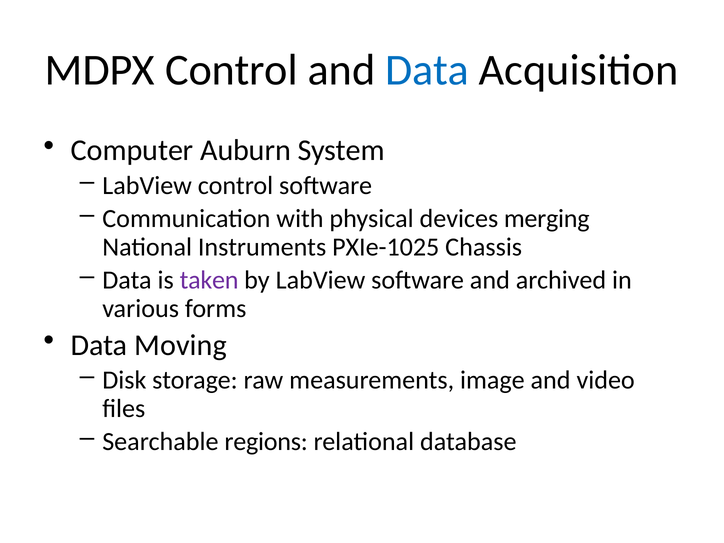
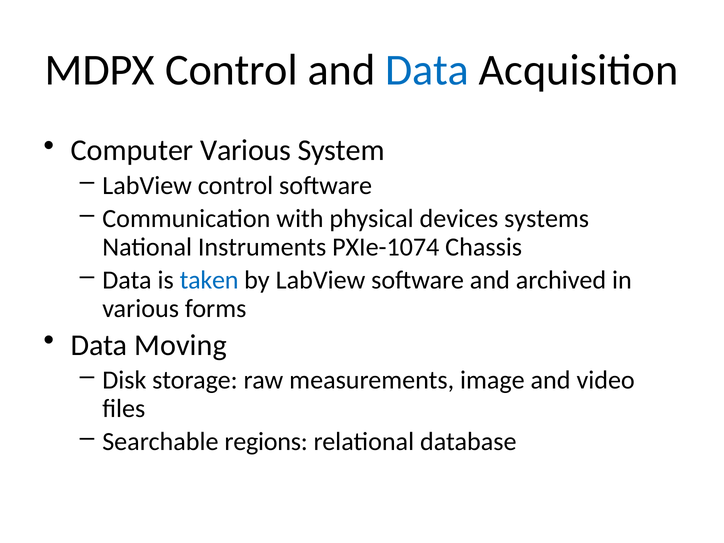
Computer Auburn: Auburn -> Various (246, 151)
merging: merging -> systems (547, 219)
PXIe-1025: PXIe-1025 -> PXIe-1074 (386, 247)
taken colour: purple -> blue (209, 280)
